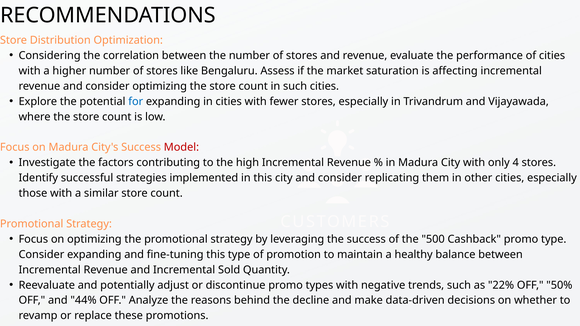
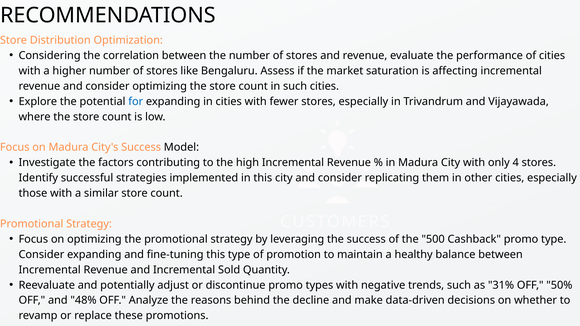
Model colour: red -> black (181, 147)
22%: 22% -> 31% (501, 285)
44%: 44% -> 48% (83, 301)
